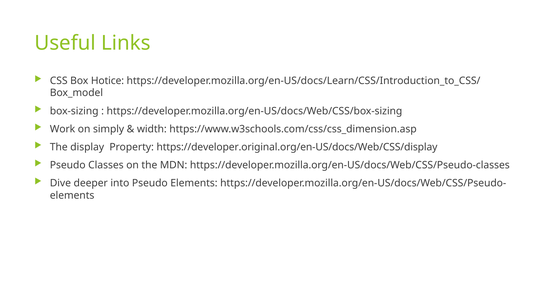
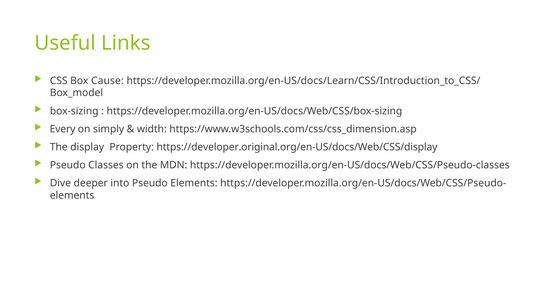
Hotice: Hotice -> Cause (107, 81)
Work: Work -> Every (63, 129)
